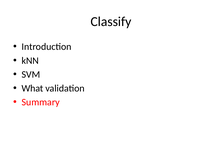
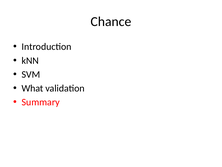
Classify: Classify -> Chance (111, 21)
